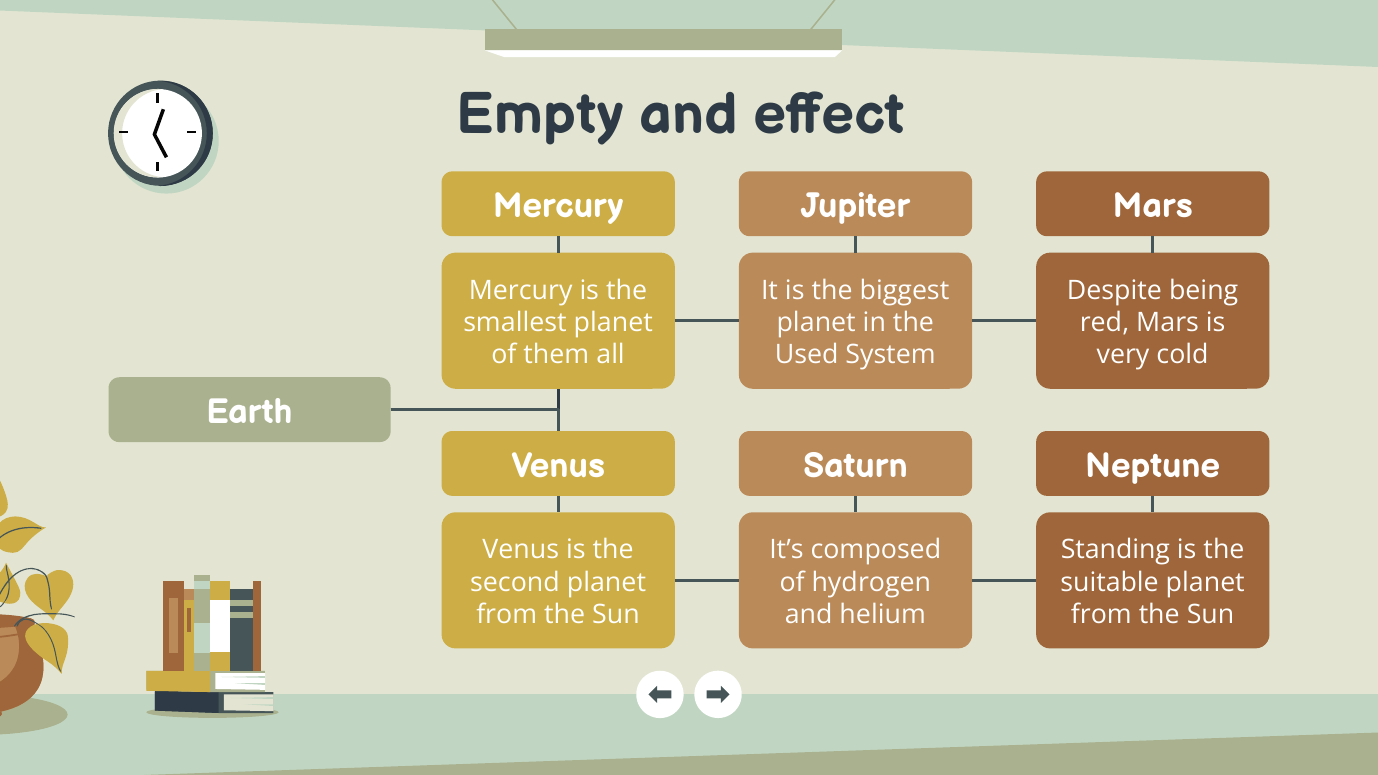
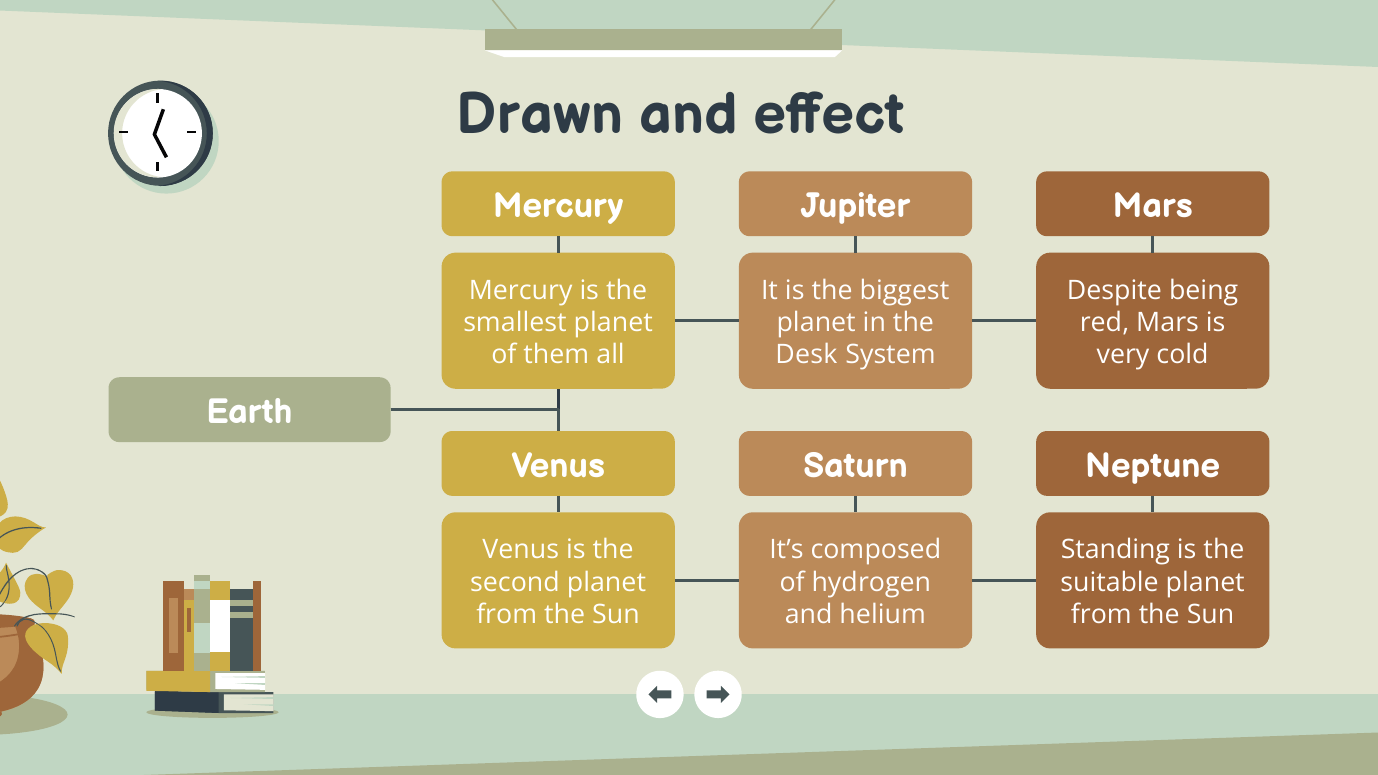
Empty: Empty -> Drawn (540, 114)
Used: Used -> Desk (807, 355)
